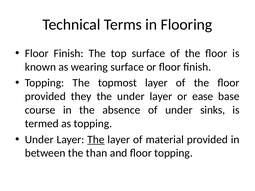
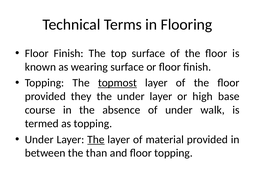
topmost underline: none -> present (117, 83)
ease: ease -> high (203, 97)
sinks: sinks -> walk (213, 110)
